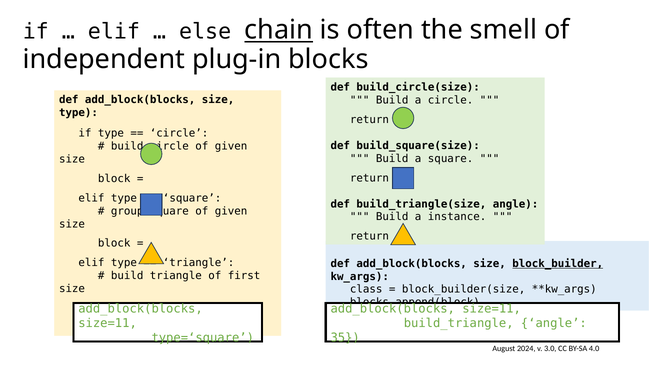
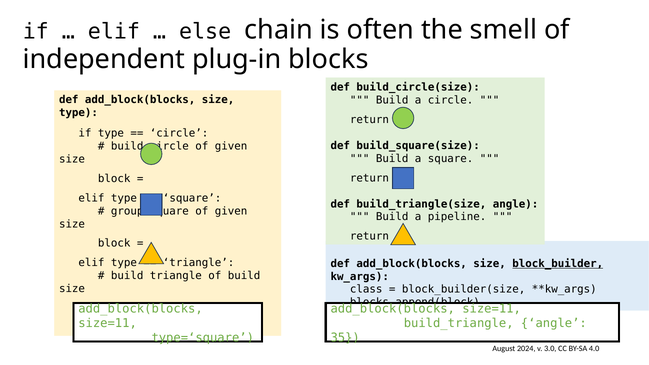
chain underline: present -> none (279, 30)
instance: instance -> pipeline (457, 217)
of first: first -> build (244, 276)
